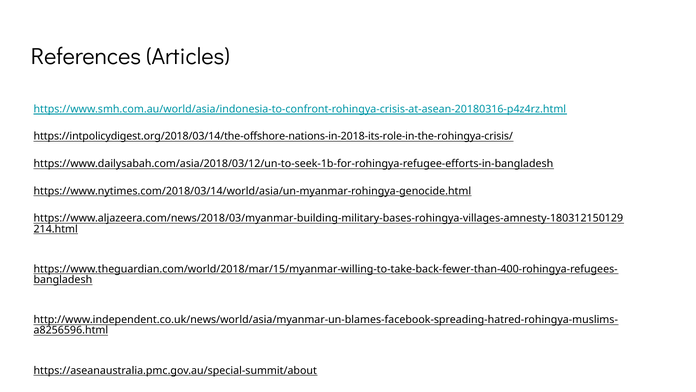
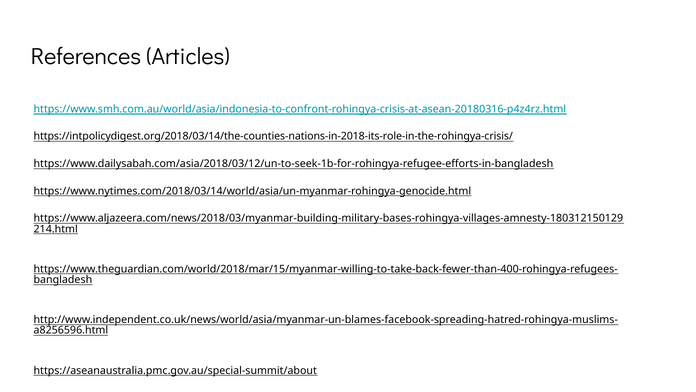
https://intpolicydigest.org/2018/03/14/the-offshore-nations-in-2018-its-role-in-the-rohingya-crisis/: https://intpolicydigest.org/2018/03/14/the-offshore-nations-in-2018-its-role-in-the-rohingya-crisis/ -> https://intpolicydigest.org/2018/03/14/the-counties-nations-in-2018-its-role-in-the-rohingya-crisis/ (273, 136)
